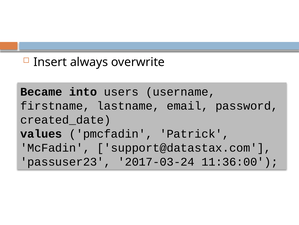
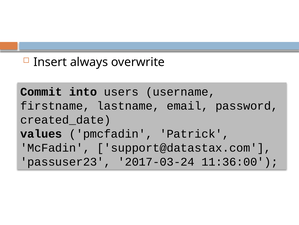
Became: Became -> Commit (41, 91)
